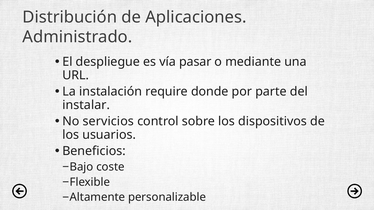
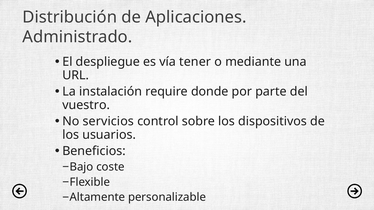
pasar: pasar -> tener (195, 62)
instalar: instalar -> vuestro (86, 105)
